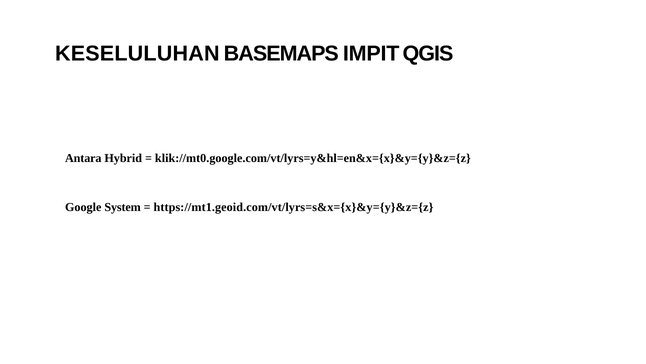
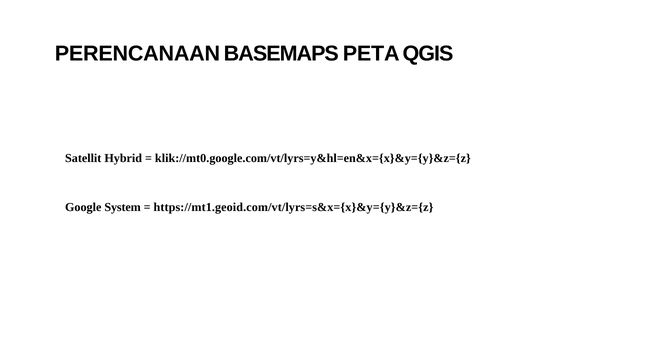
KESELULUHAN: KESELULUHAN -> PERENCANAAN (137, 53)
IMPIT: IMPIT -> PETA (371, 53)
Antara: Antara -> Satellit (83, 158)
